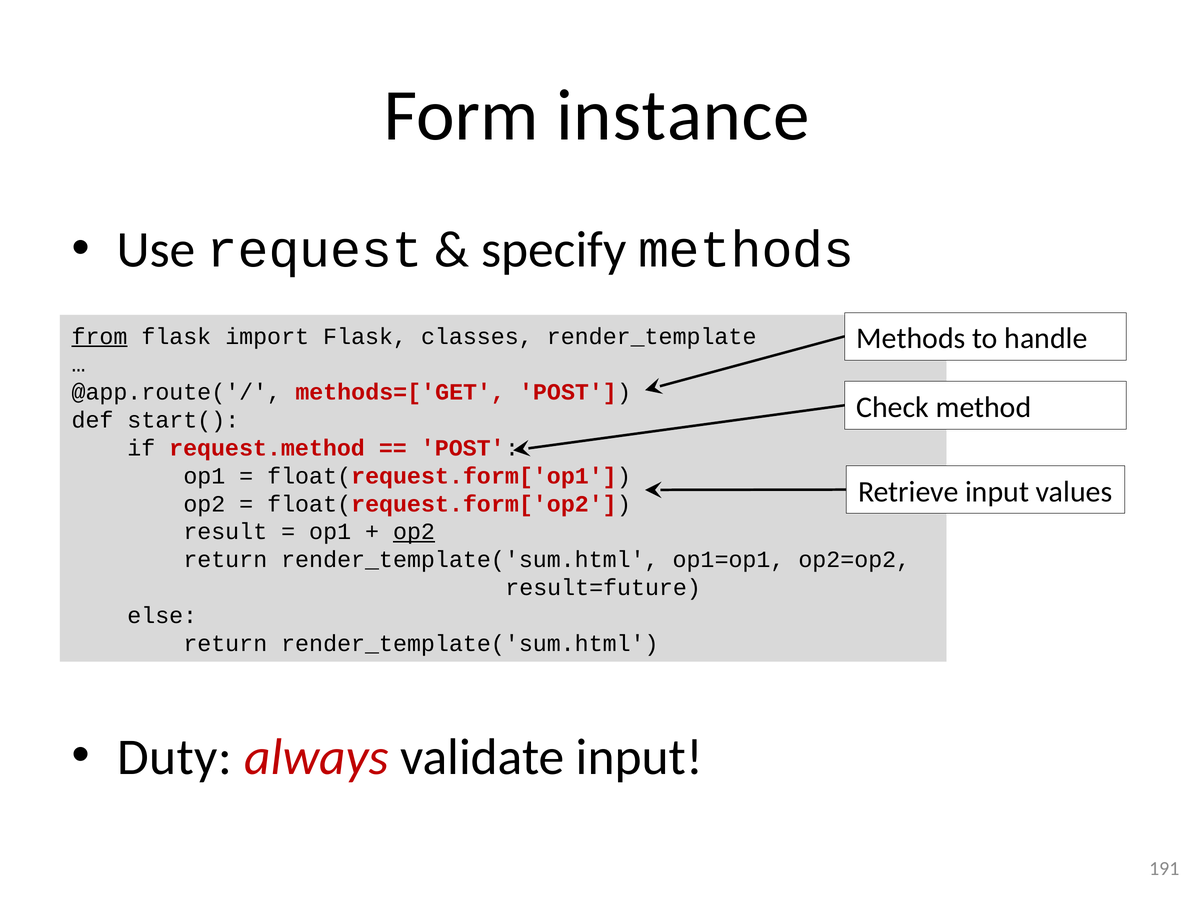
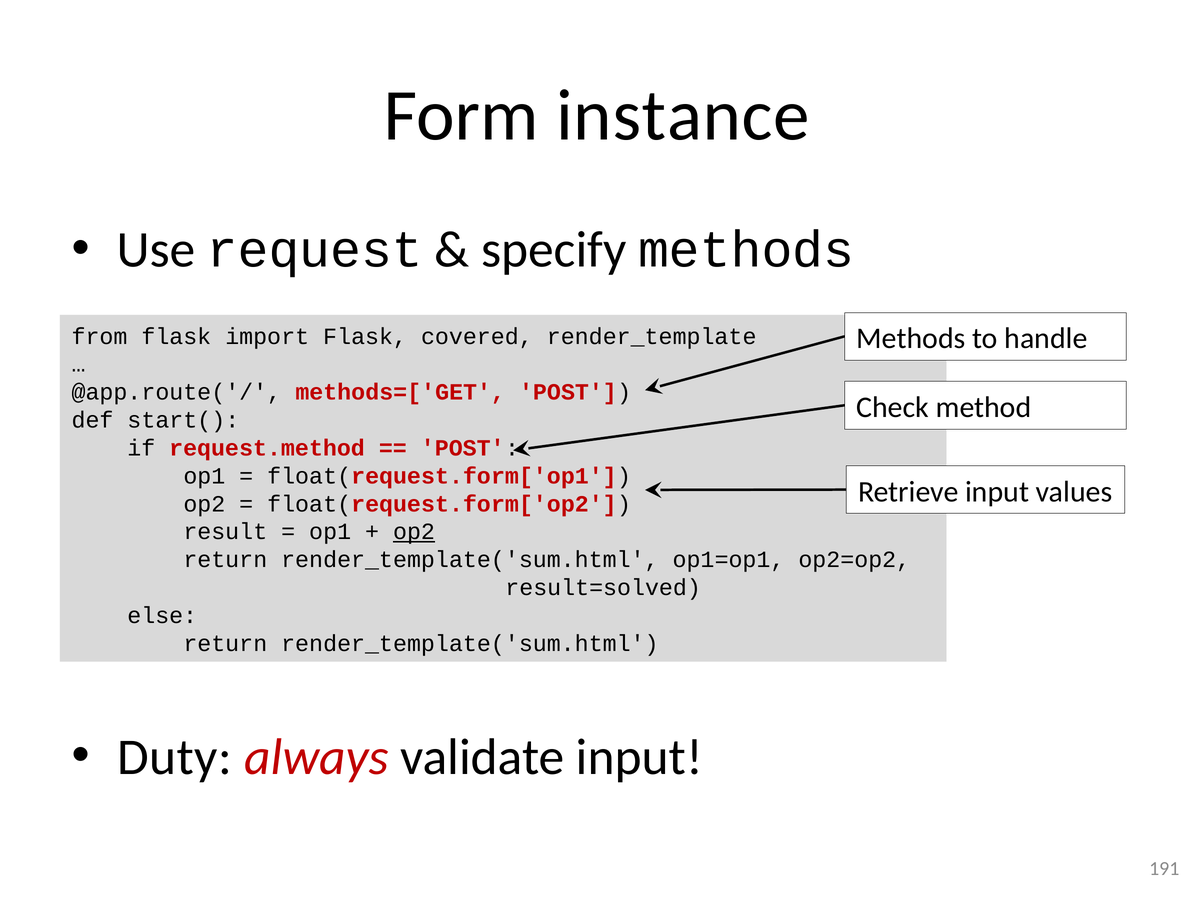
from underline: present -> none (99, 336)
classes: classes -> covered (477, 336)
result=future: result=future -> result=solved (603, 588)
